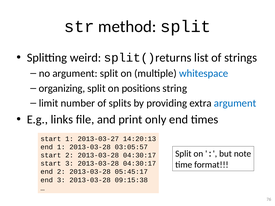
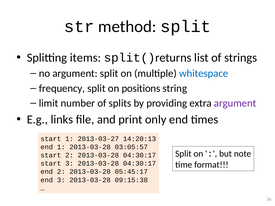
weird: weird -> items (85, 58)
organizing: organizing -> frequency (62, 88)
argument colour: blue -> purple (235, 103)
